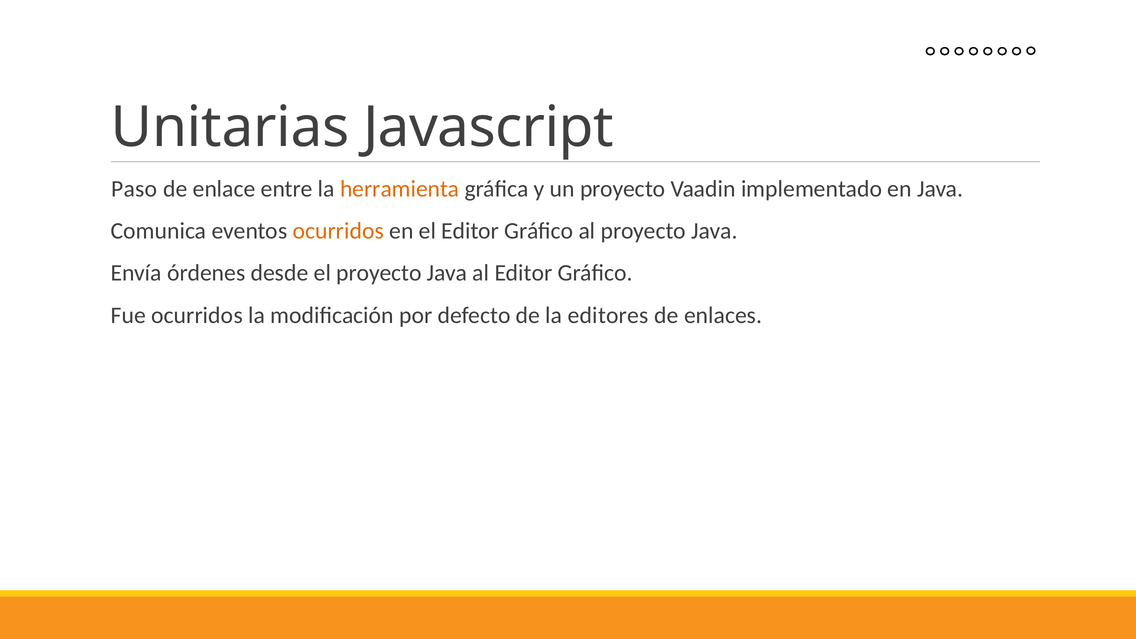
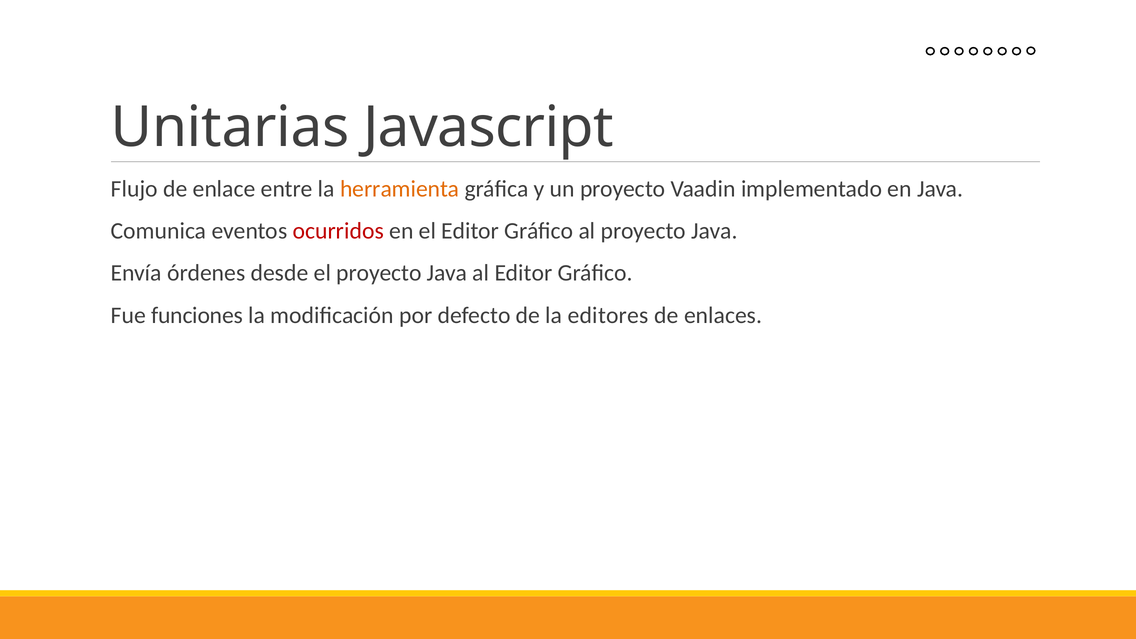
Paso: Paso -> Flujo (134, 189)
ocurridos colour: orange -> red (338, 231)
Fue ocurridos: ocurridos -> funciones (197, 315)
